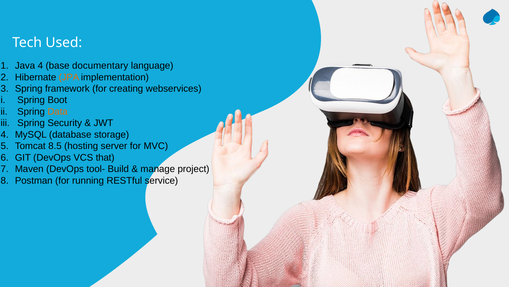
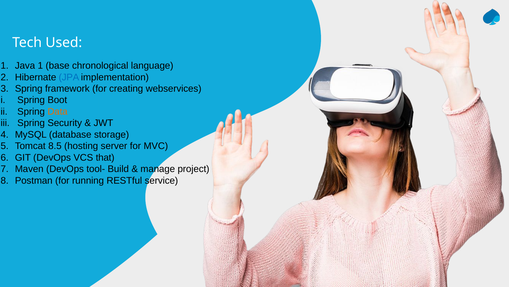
Java 4: 4 -> 1 (40, 66)
documentary: documentary -> chronological (100, 66)
JPA colour: orange -> blue (69, 77)
